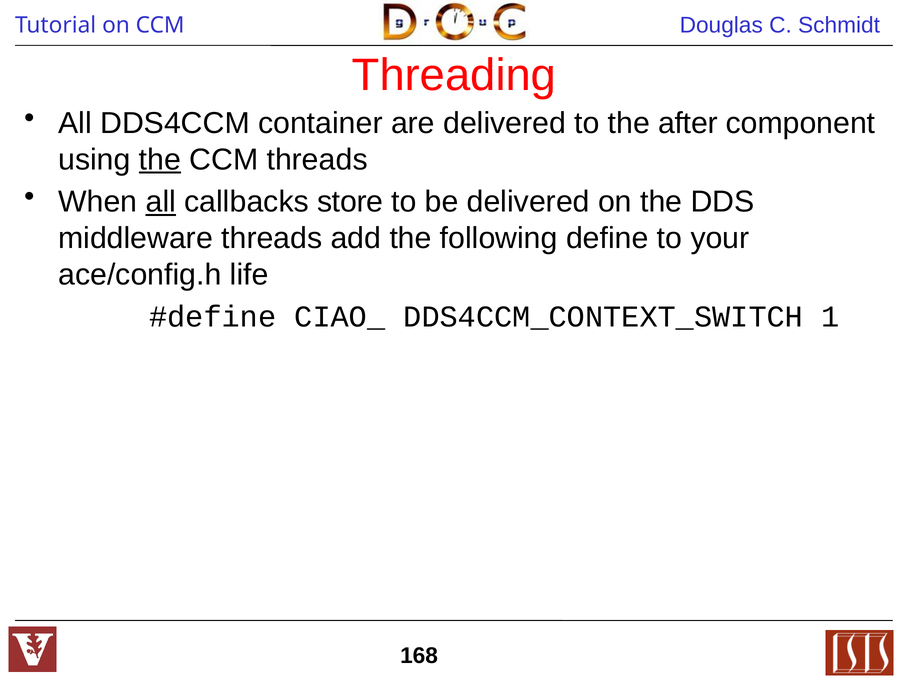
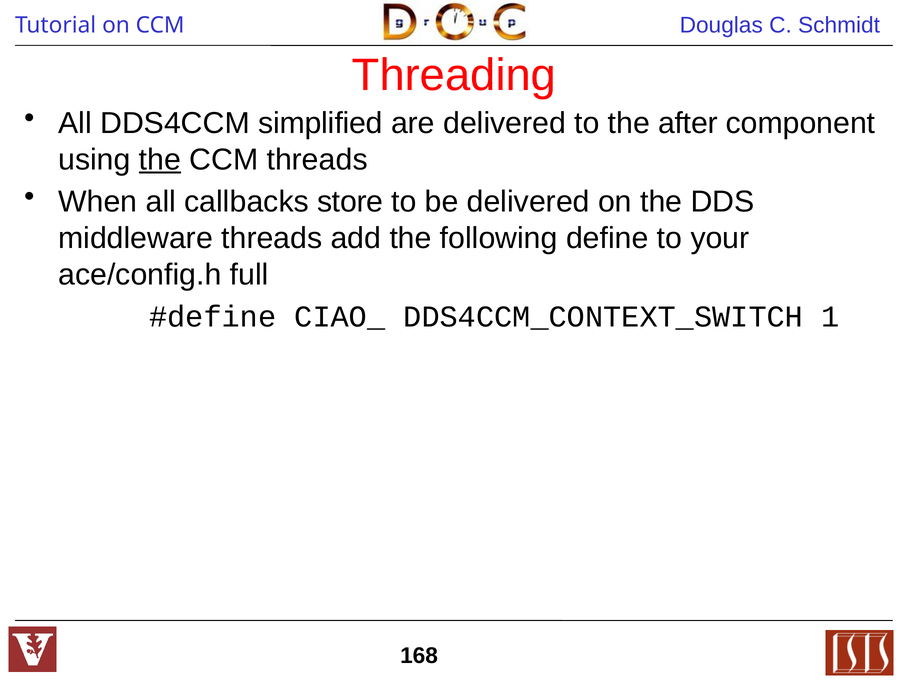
container: container -> simplified (321, 123)
all underline: present -> none (161, 202)
life: life -> full (249, 275)
